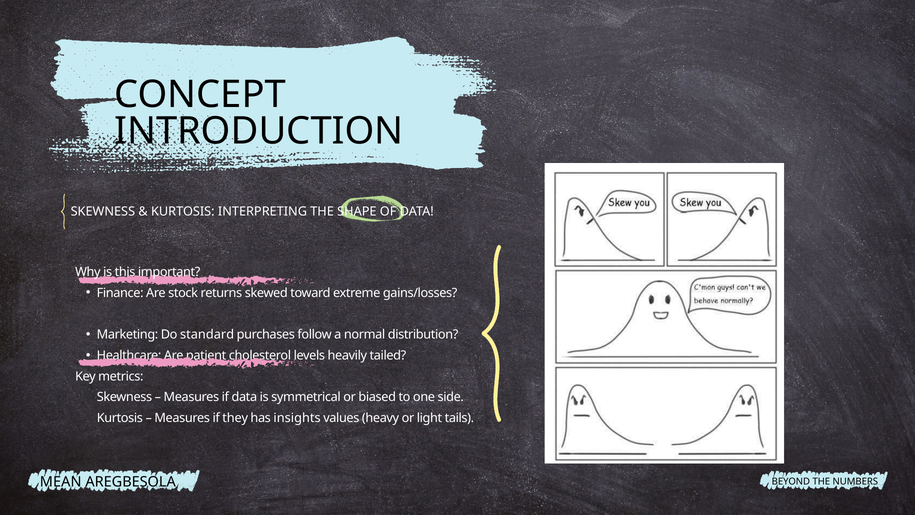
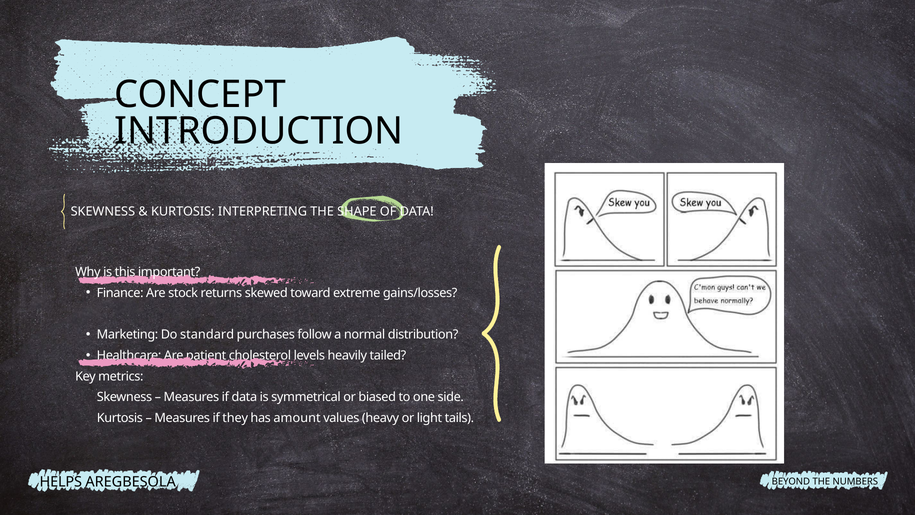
insights: insights -> amount (297, 418)
MEAN: MEAN -> HELPS (61, 482)
